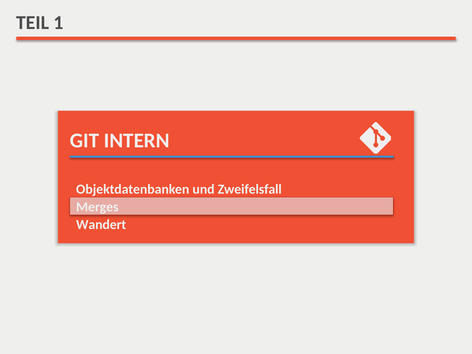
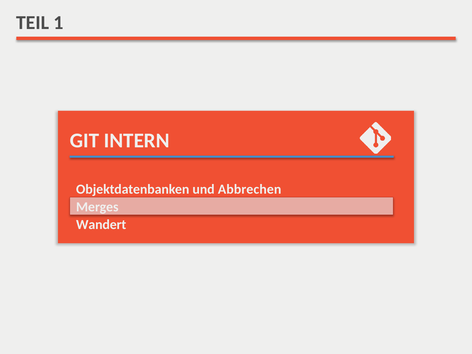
Zweifelsfall: Zweifelsfall -> Abbrechen (250, 189)
